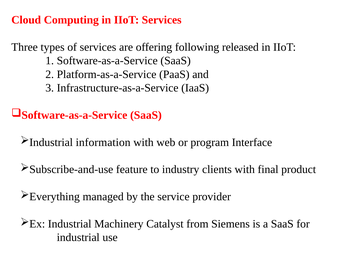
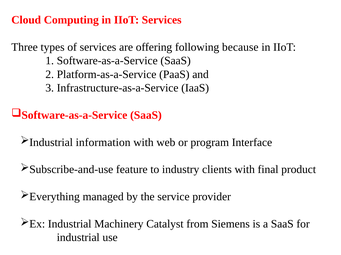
released: released -> because (240, 47)
